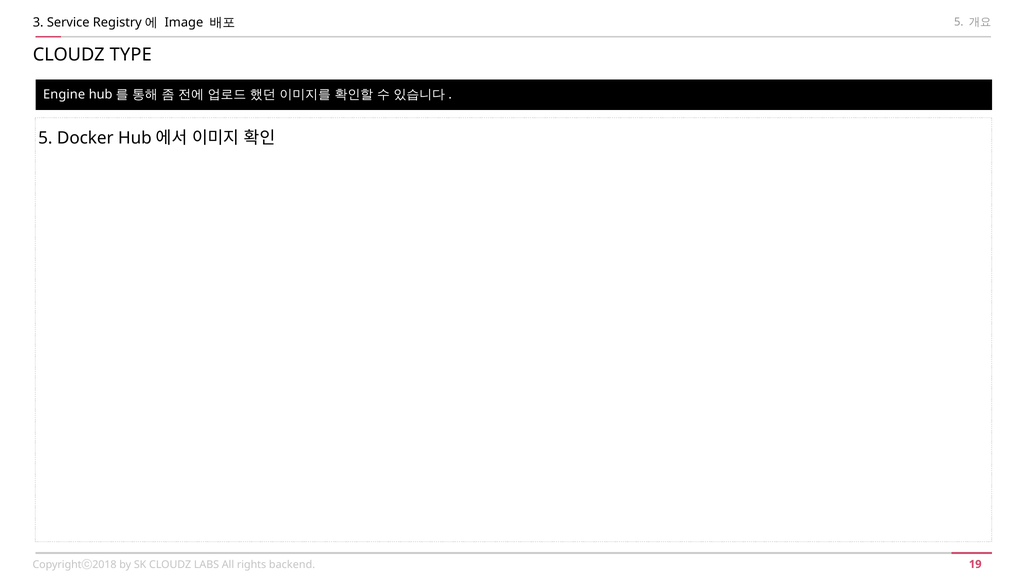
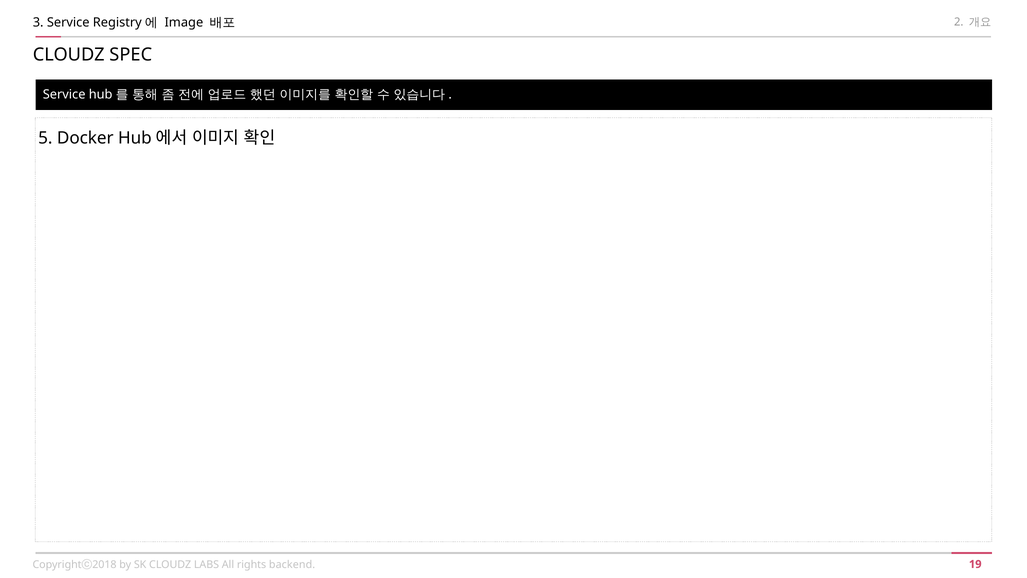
5: 5 -> 2 (959, 22)
TYPE: TYPE -> SPEC (131, 55)
Engine: Engine -> Service (64, 95)
